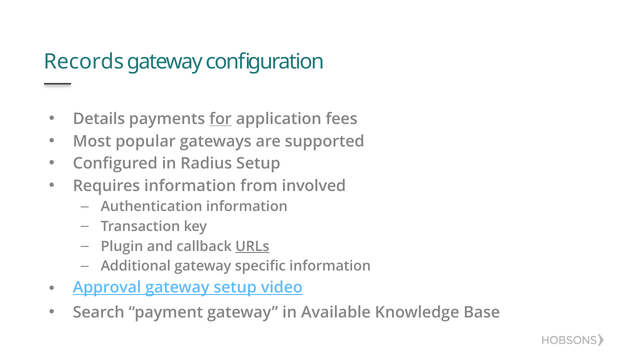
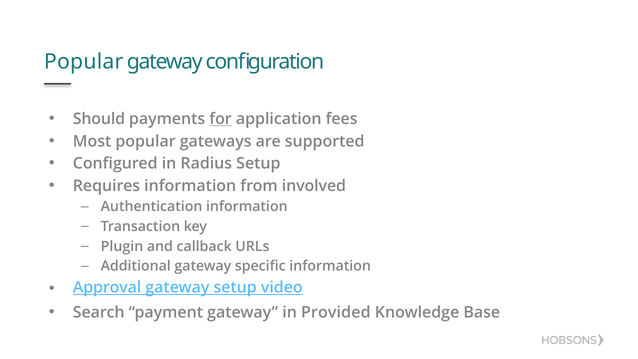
Records: Records -> Popular (84, 62)
Details: Details -> Should (99, 119)
URLs underline: present -> none (252, 246)
Available: Available -> Provided (336, 312)
